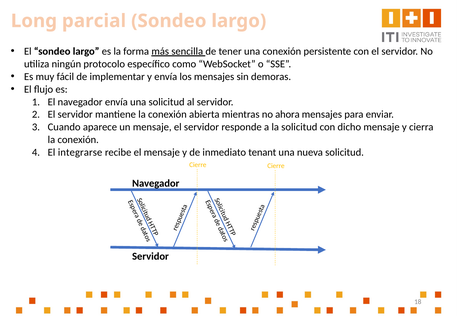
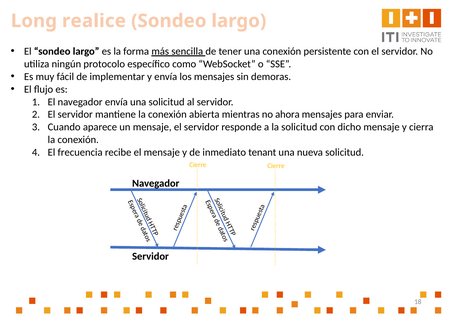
parcial: parcial -> realice (94, 21)
integrarse: integrarse -> frecuencia (80, 153)
